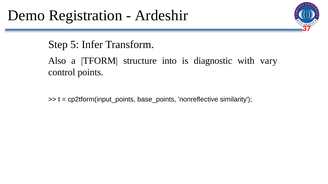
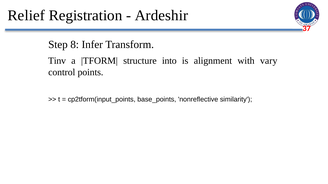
Demo: Demo -> Relief (26, 15)
5: 5 -> 8 (75, 45)
Also: Also -> Tinv (57, 61)
diagnostic: diagnostic -> alignment (213, 61)
